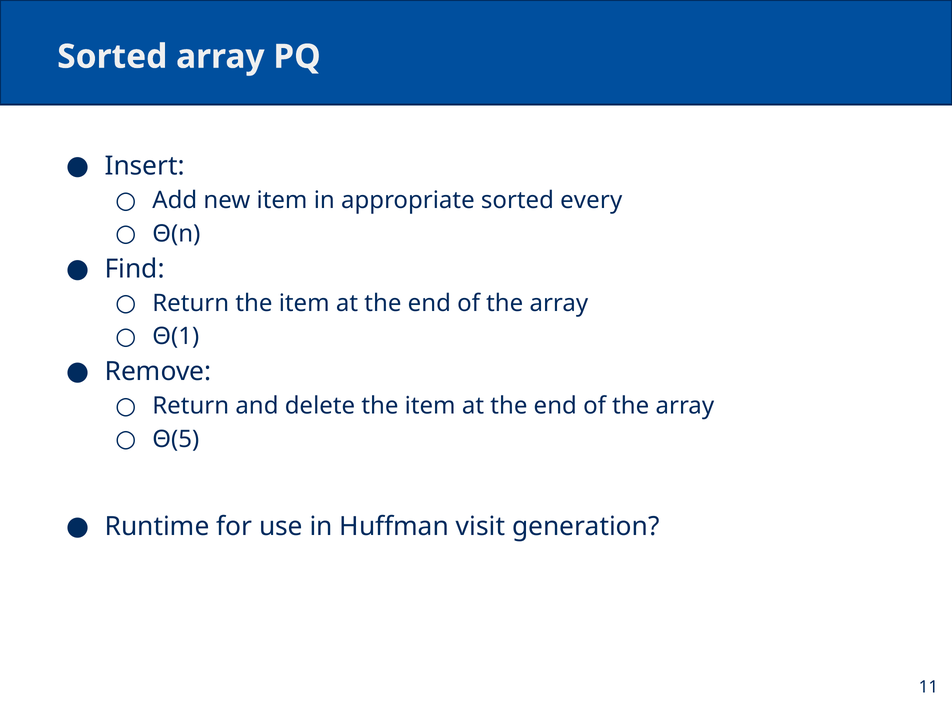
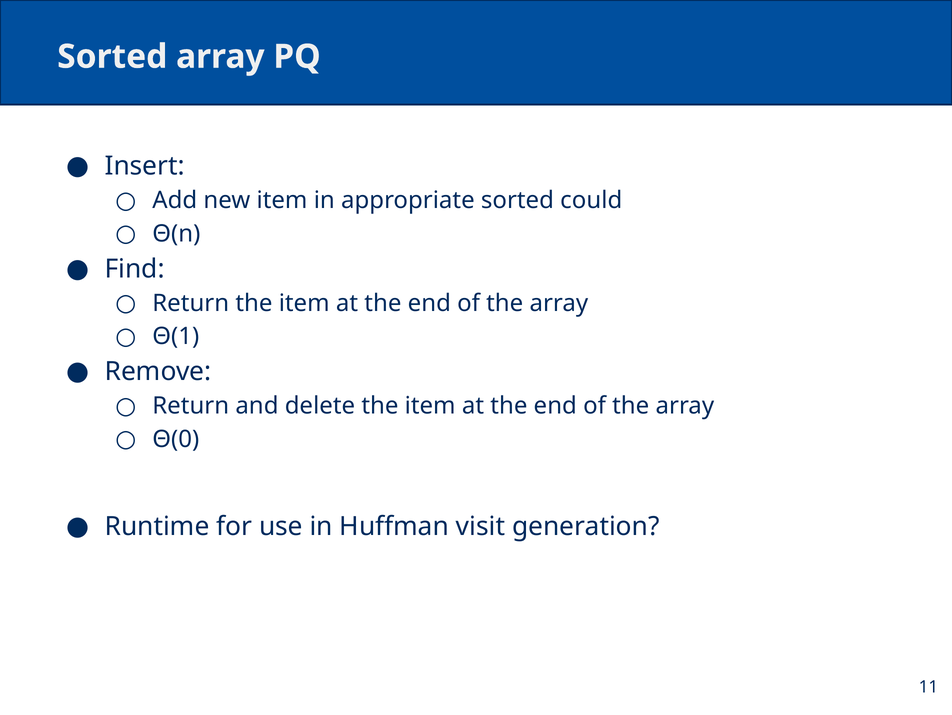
every: every -> could (591, 200)
Θ(5: Θ(5 -> Θ(0 (176, 439)
